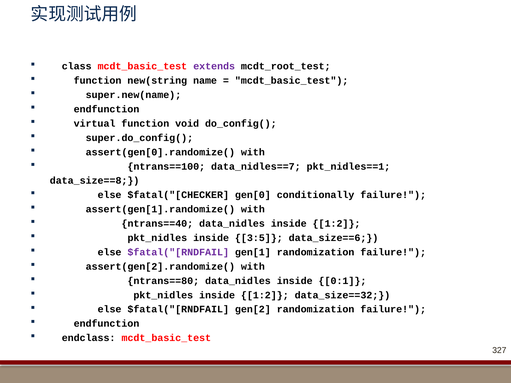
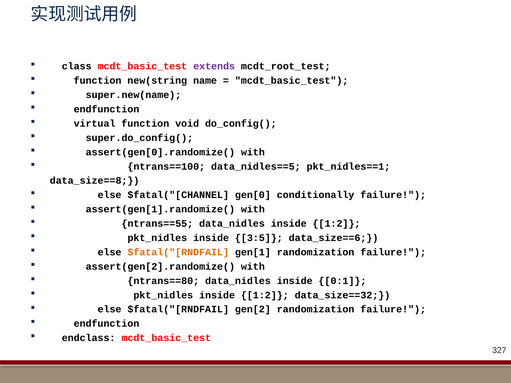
data_nidles==7: data_nidles==7 -> data_nidles==5 (256, 167)
$fatal("[CHECKER: $fatal("[CHECKER -> $fatal("[CHANNEL (178, 195)
ntrans==40: ntrans==40 -> ntrans==55 (157, 224)
$fatal("[RNDFAIL colour: purple -> orange (178, 252)
